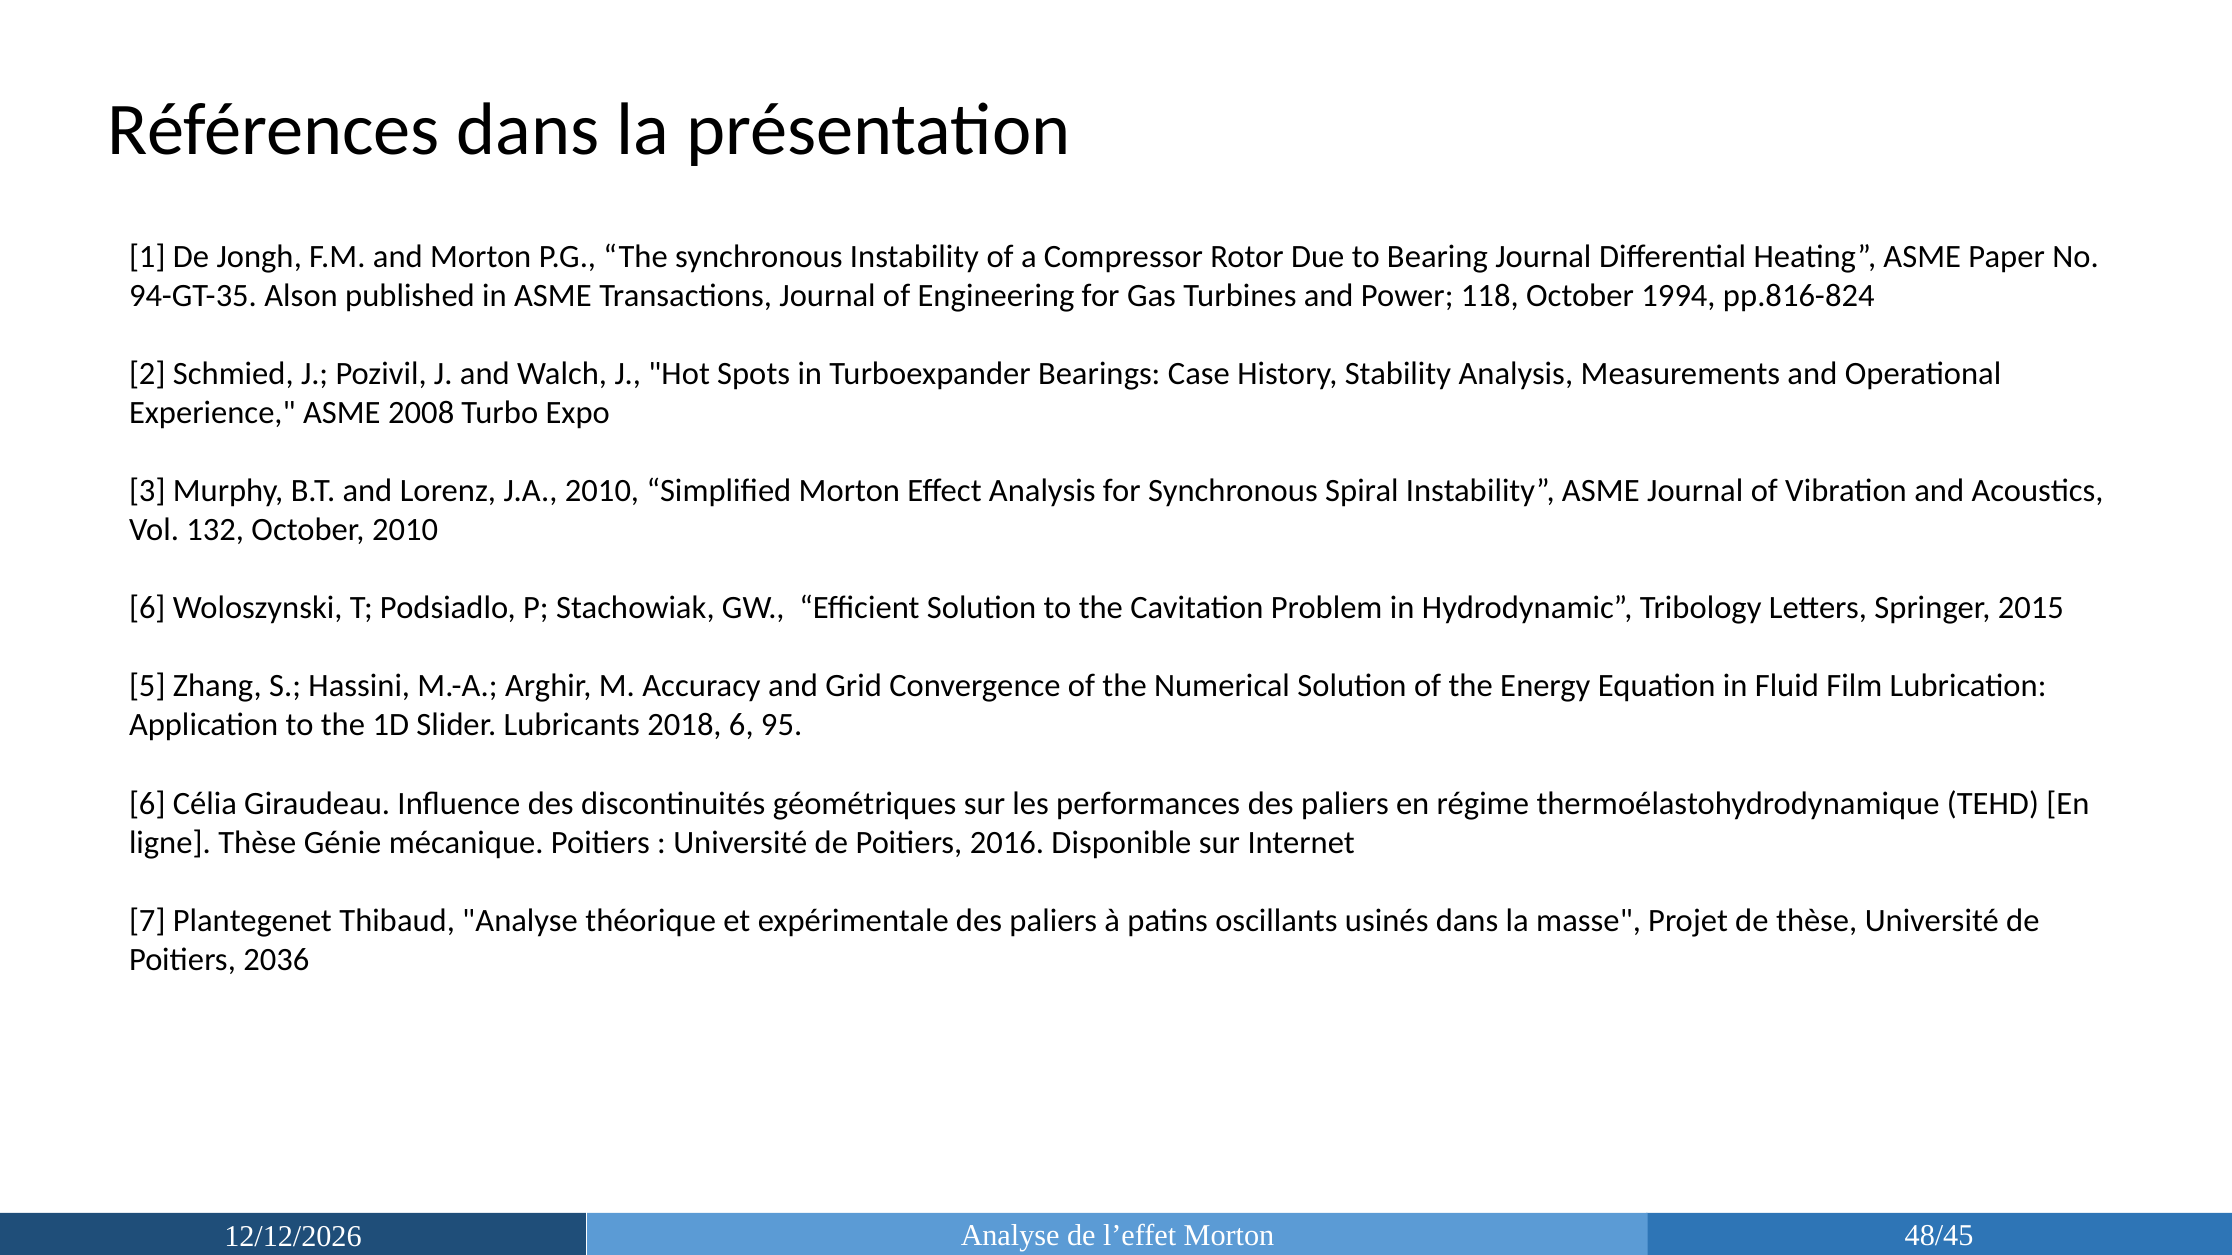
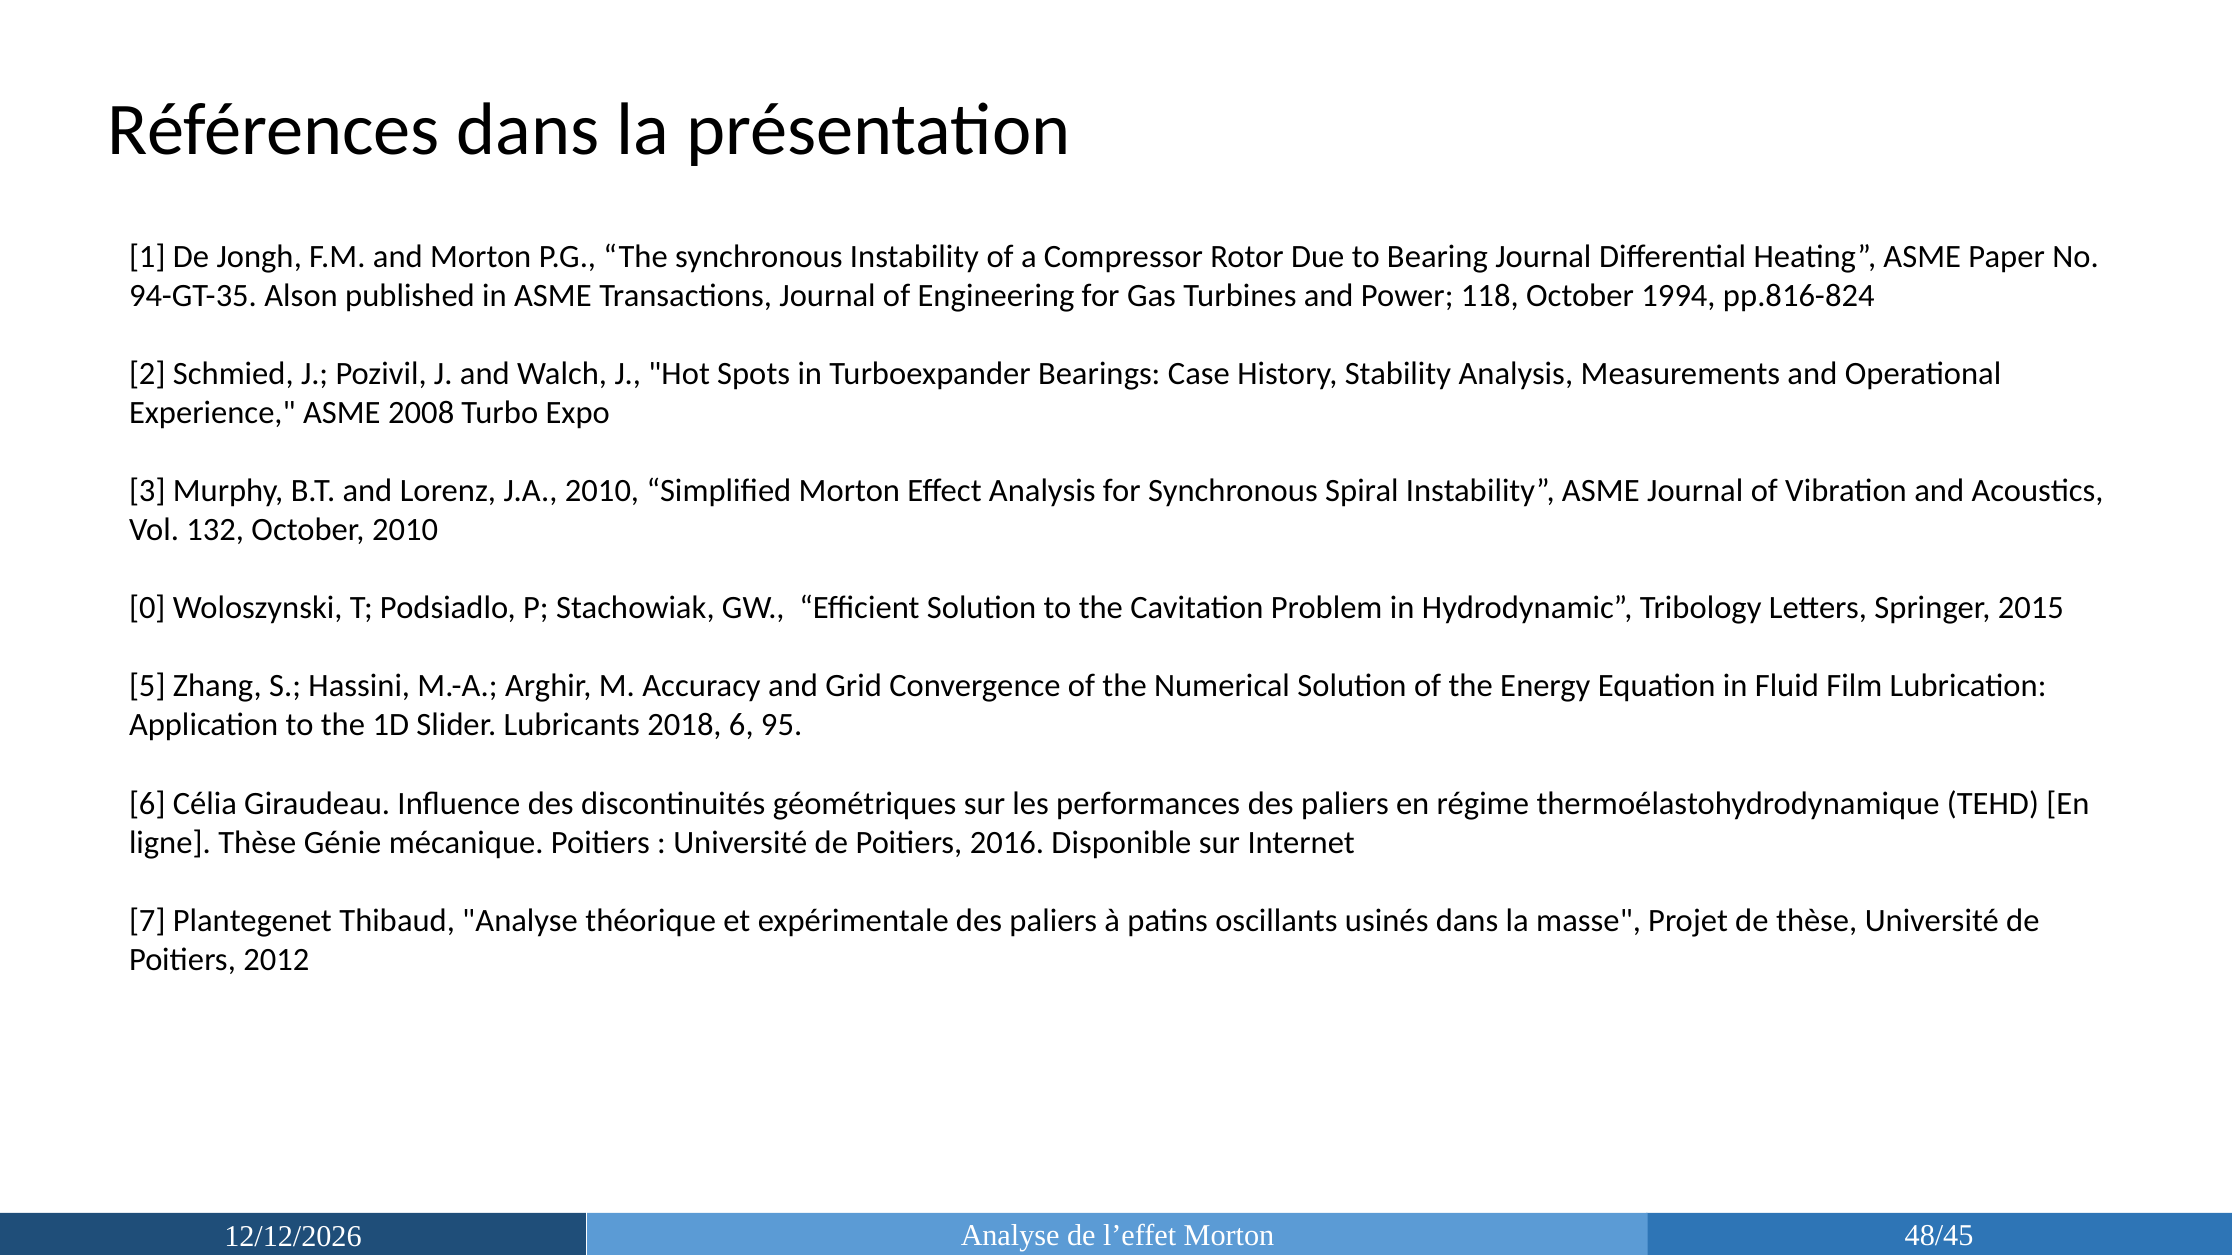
6: 6 -> 0 (147, 608)
2036: 2036 -> 2012 (276, 960)
